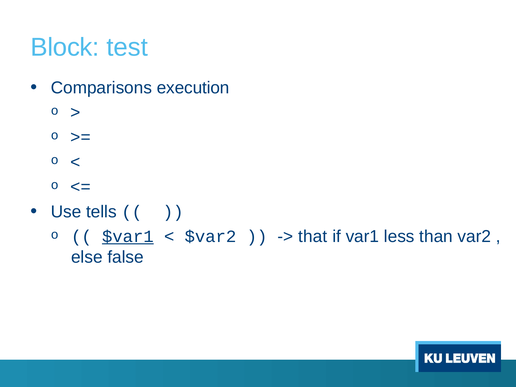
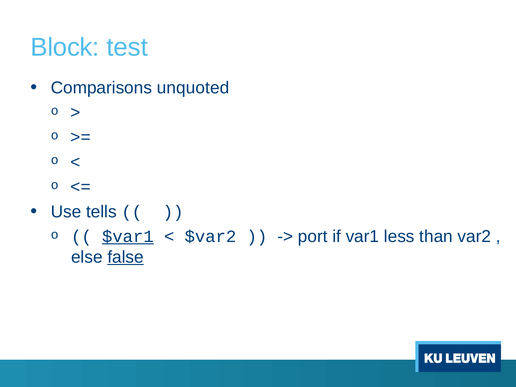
execution: execution -> unquoted (193, 88)
that: that -> port (313, 237)
false underline: none -> present (126, 257)
